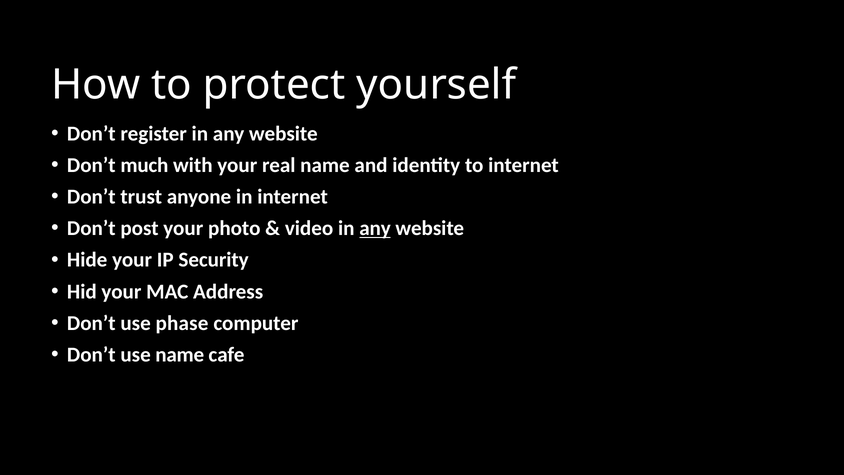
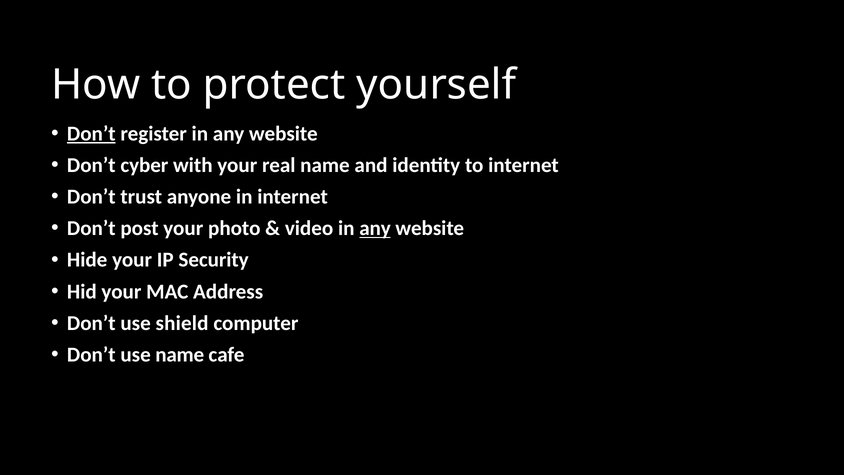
Don’t underline: none -> present (91, 134)
much: much -> cyber (144, 165)
phase: phase -> shield (182, 323)
